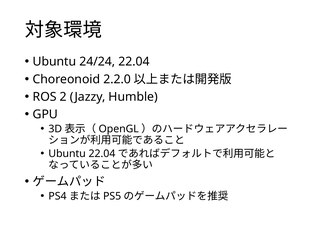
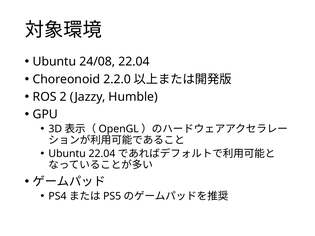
24/24: 24/24 -> 24/08 (97, 62)
